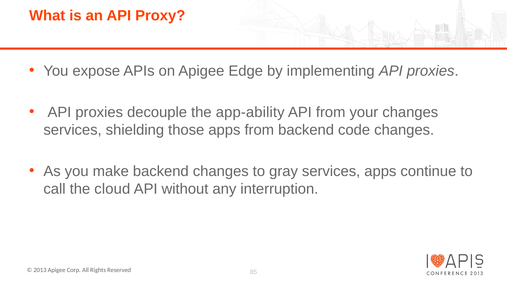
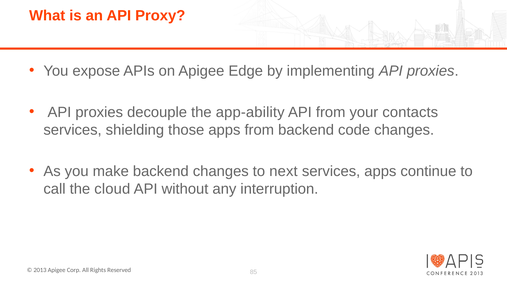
your changes: changes -> contacts (410, 112)
gray: gray -> next (283, 172)
